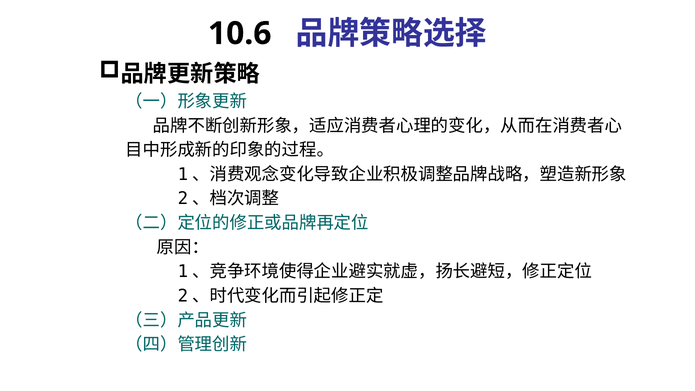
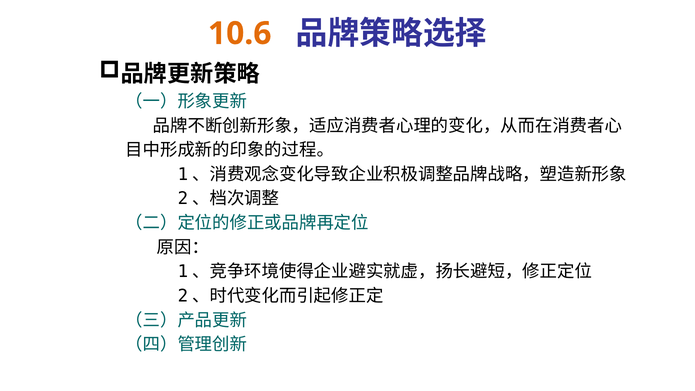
10.6 colour: black -> orange (240, 33)
